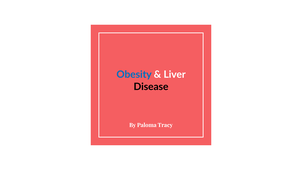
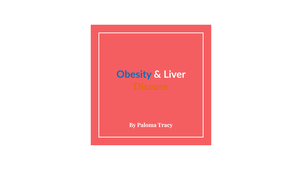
Disease colour: black -> orange (151, 87)
